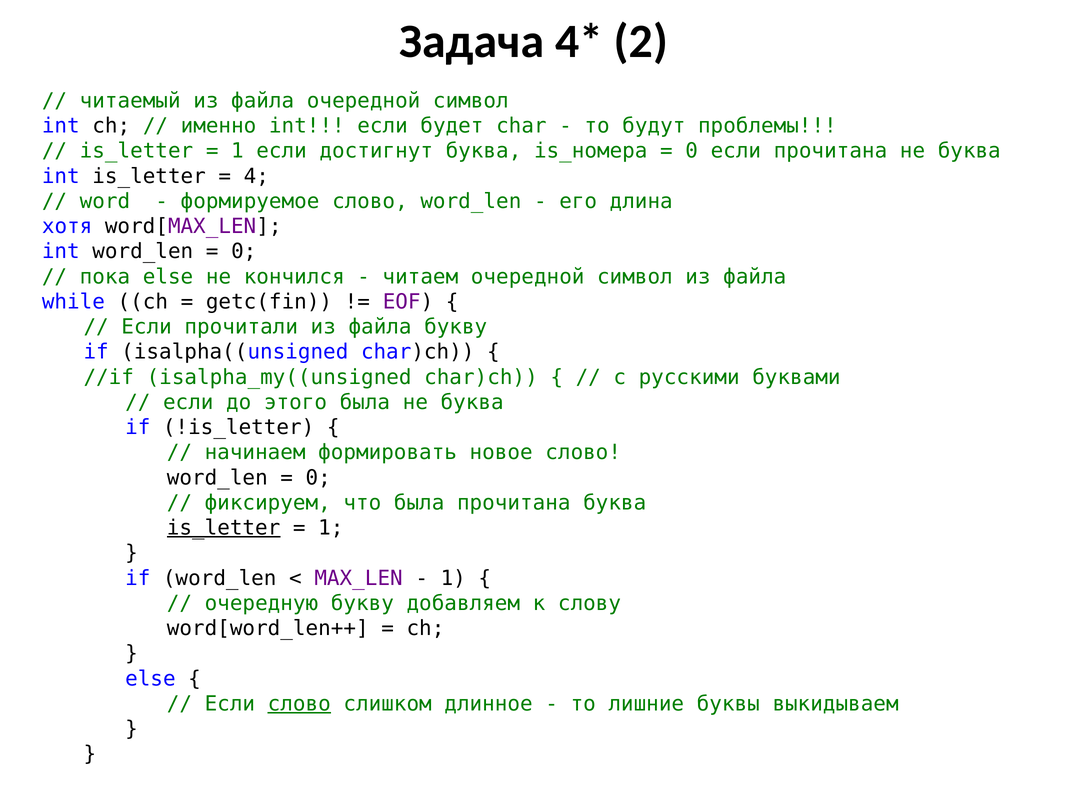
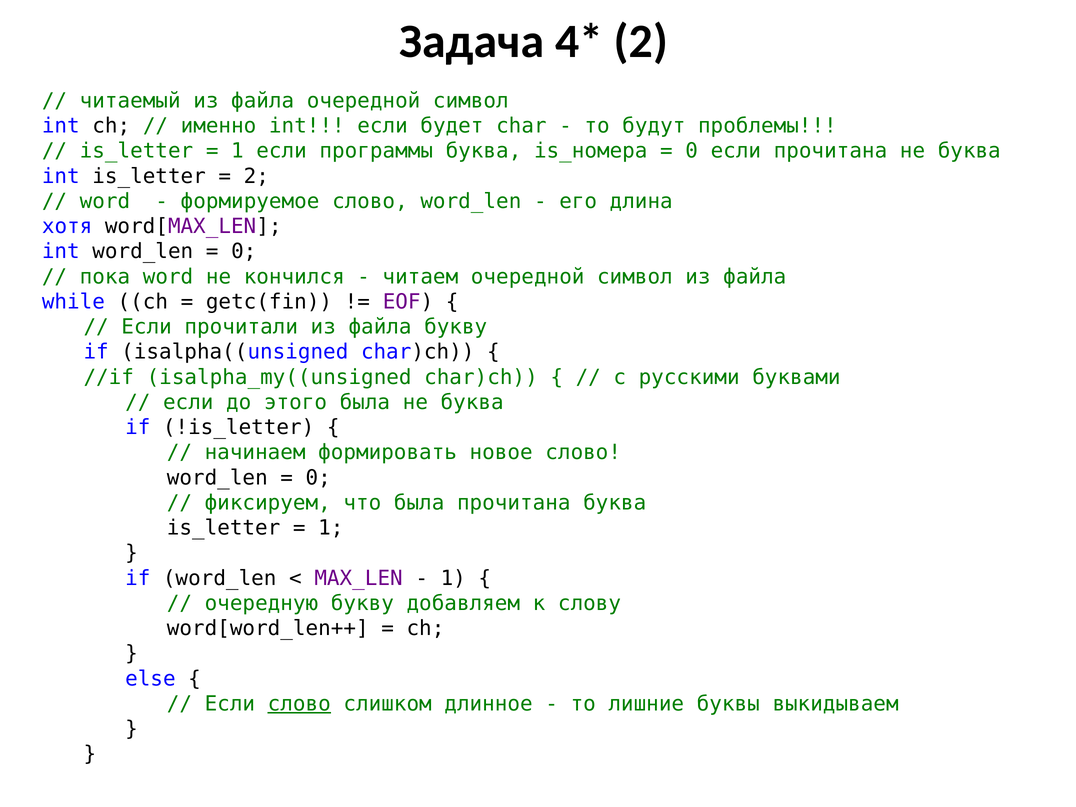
достигнут: достигнут -> программы (376, 151)
4: 4 -> 2 (256, 176)
пока else: else -> word (168, 277)
is_letter underline: present -> none (224, 528)
